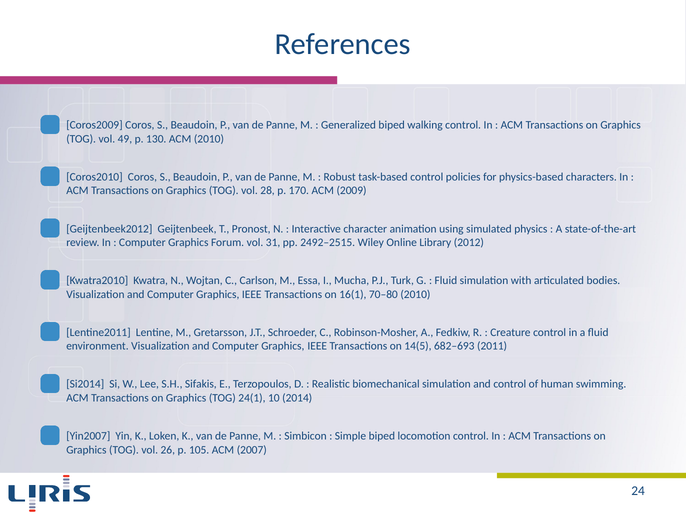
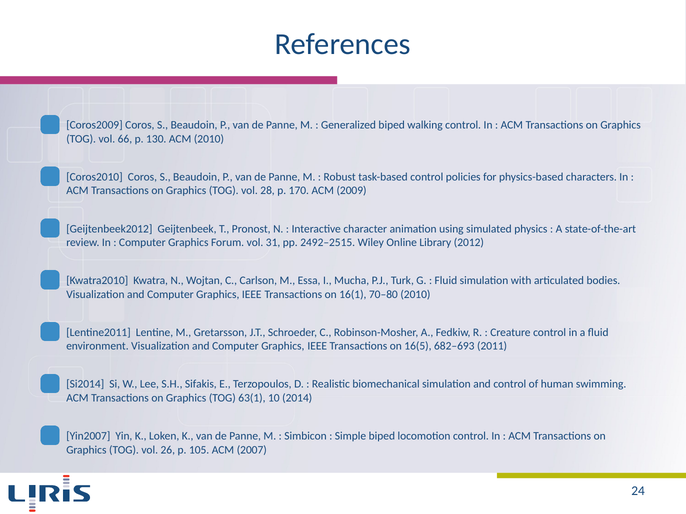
49: 49 -> 66 (125, 139)
14(5: 14(5 -> 16(5 (418, 346)
24(1: 24(1 -> 63(1 (252, 398)
